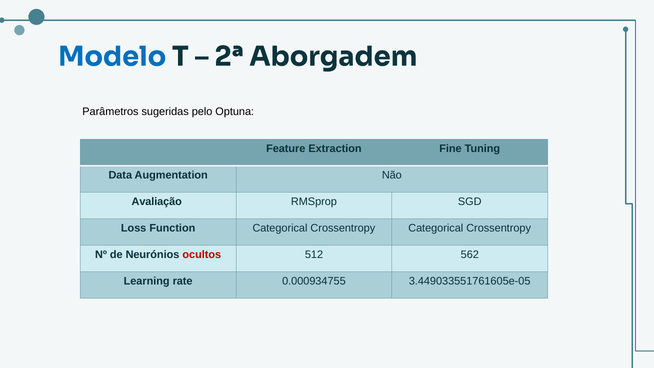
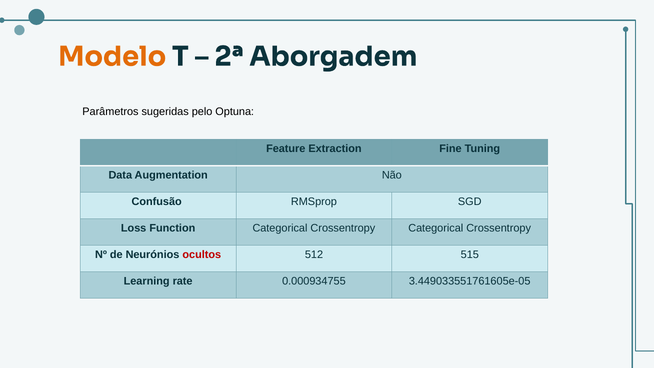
Modelo colour: blue -> orange (112, 57)
Avaliação: Avaliação -> Confusão (157, 202)
562: 562 -> 515 (470, 255)
